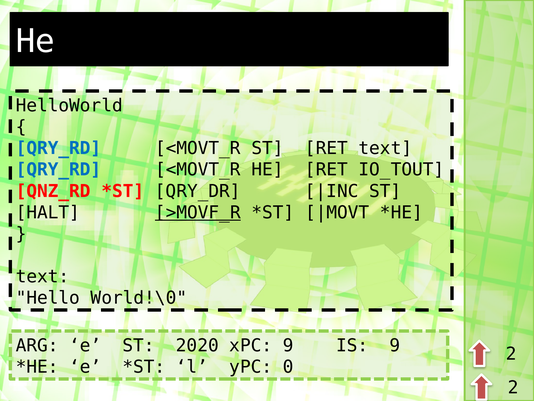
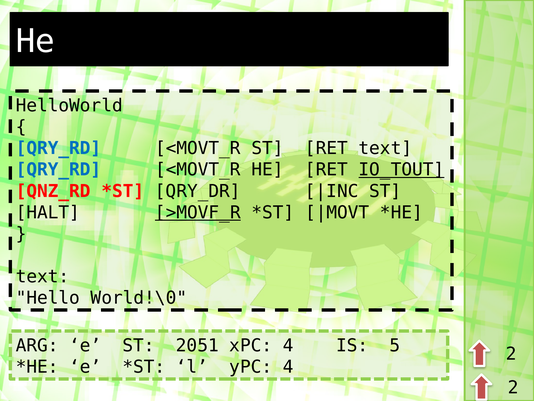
IO_TOUT underline: none -> present (401, 170)
2020: 2020 -> 2051 (197, 345)
xPC 9: 9 -> 4 (288, 345)
IS 9: 9 -> 5 (395, 345)
yPC 0: 0 -> 4 (288, 367)
